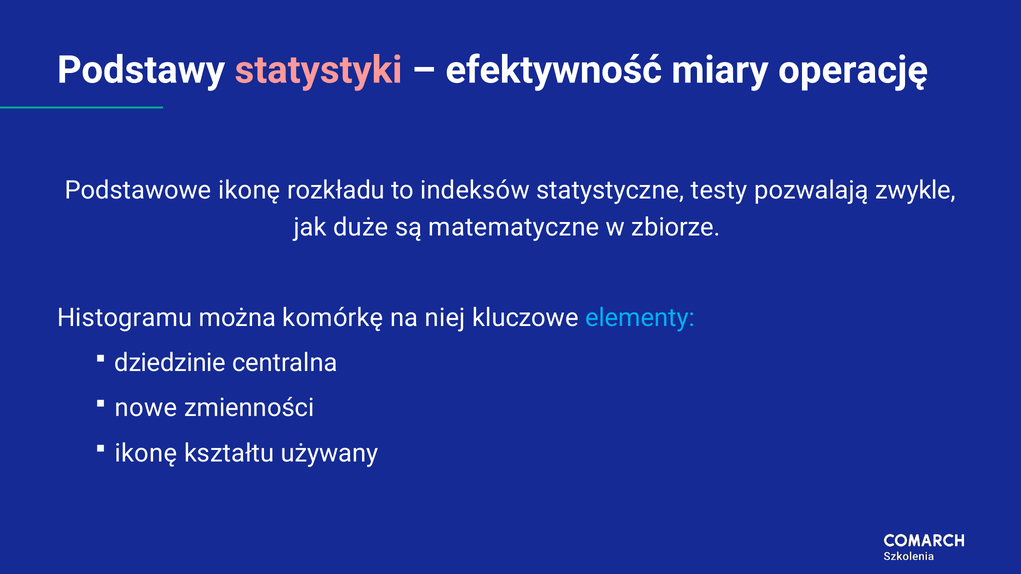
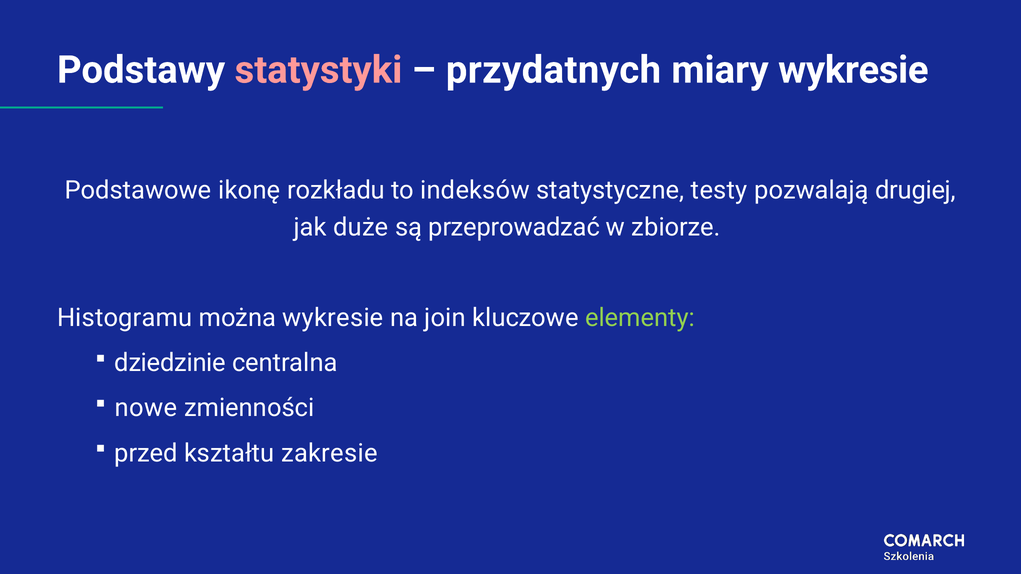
efektywność: efektywność -> przydatnych (553, 70)
miary operację: operację -> wykresie (853, 70)
zwykle: zwykle -> drugiej (915, 191)
matematyczne: matematyczne -> przeprowadzać (514, 227)
można komórkę: komórkę -> wykresie (333, 318)
niej: niej -> join (445, 318)
elementy colour: light blue -> light green (640, 318)
ikonę: ikonę -> przed (146, 454)
używany: używany -> zakresie (329, 454)
